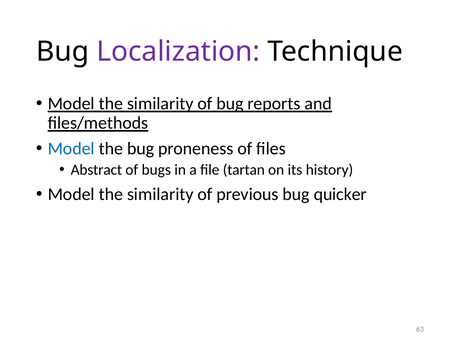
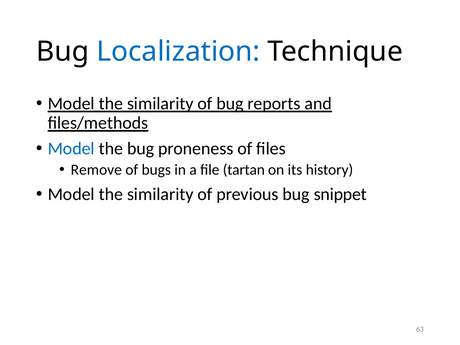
Localization colour: purple -> blue (178, 52)
Abstract: Abstract -> Remove (96, 170)
quicker: quicker -> snippet (340, 194)
